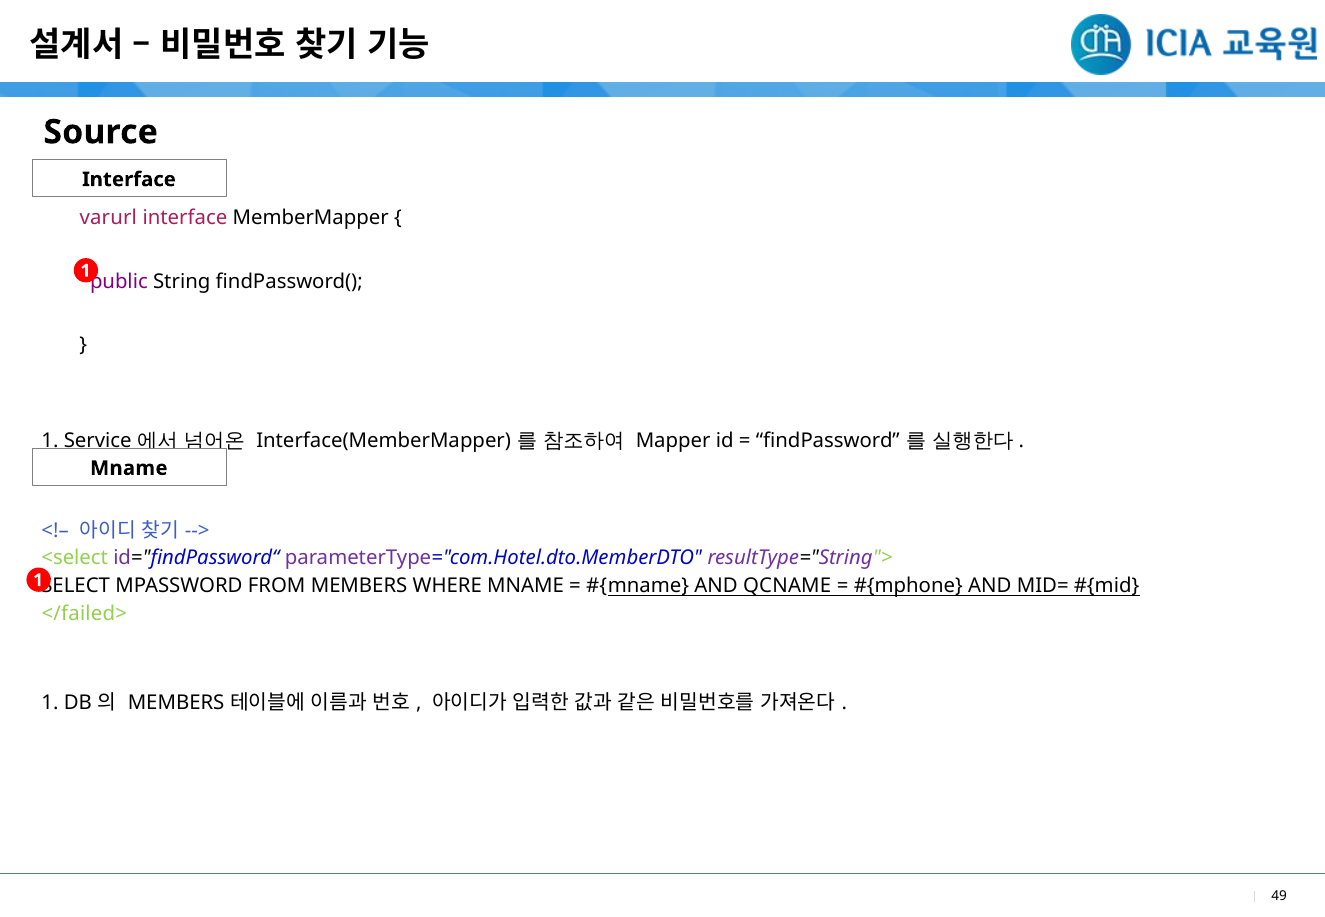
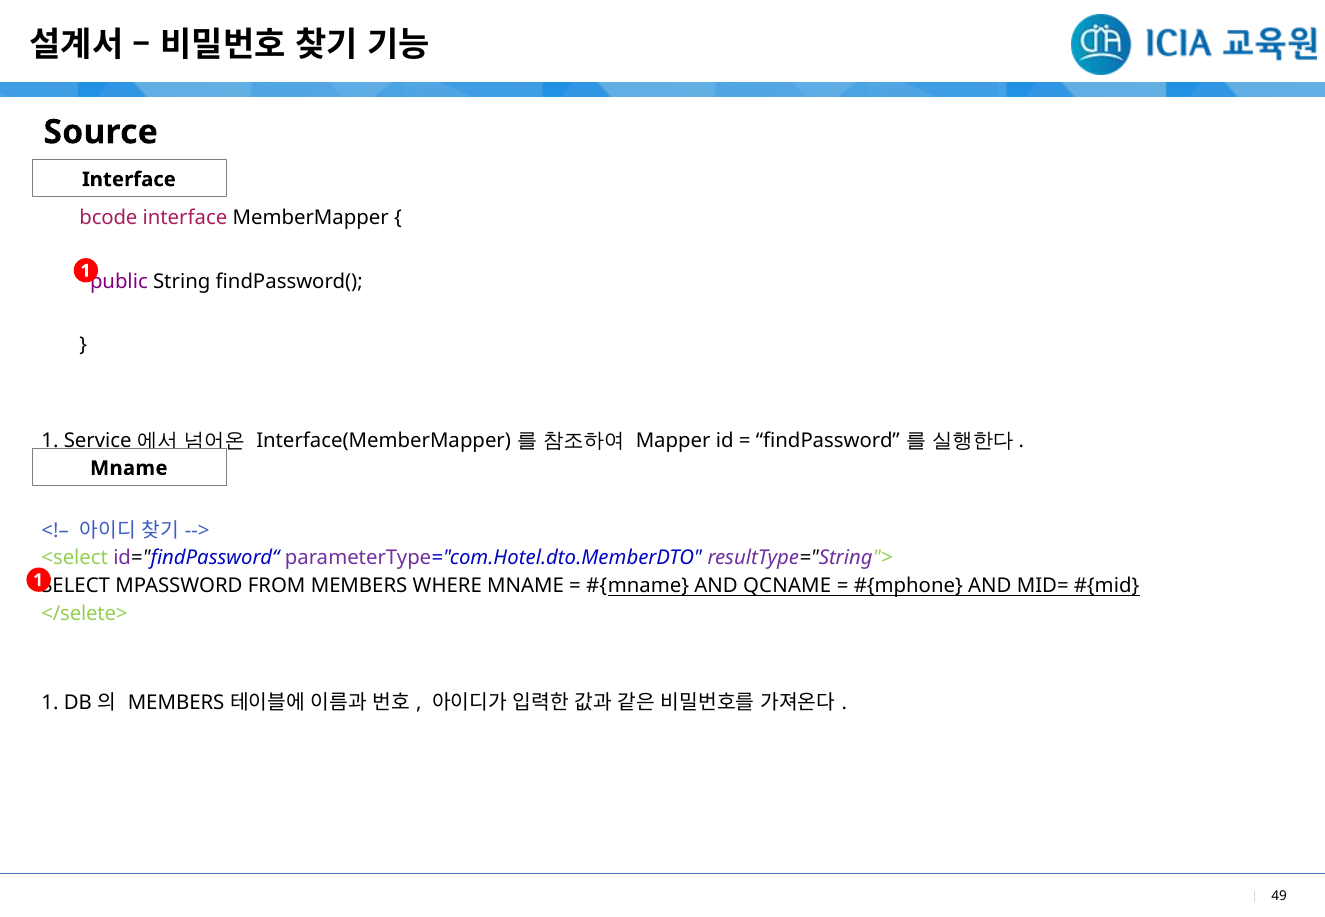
varurl: varurl -> bcode (108, 218)
</failed>: </failed> -> </selete> (84, 614)
